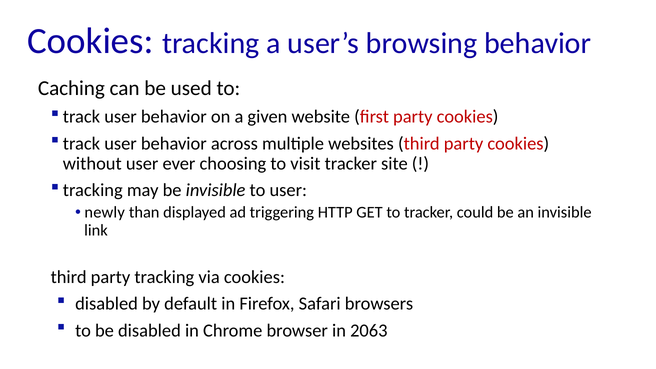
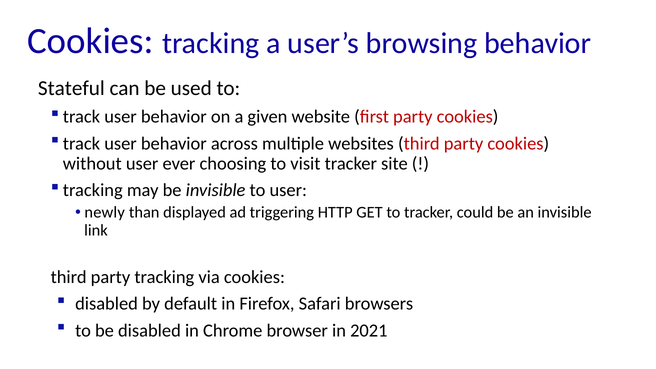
Caching: Caching -> Stateful (71, 88)
2063: 2063 -> 2021 (369, 330)
